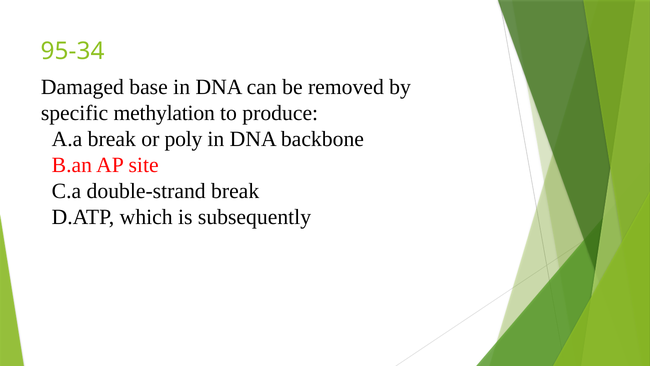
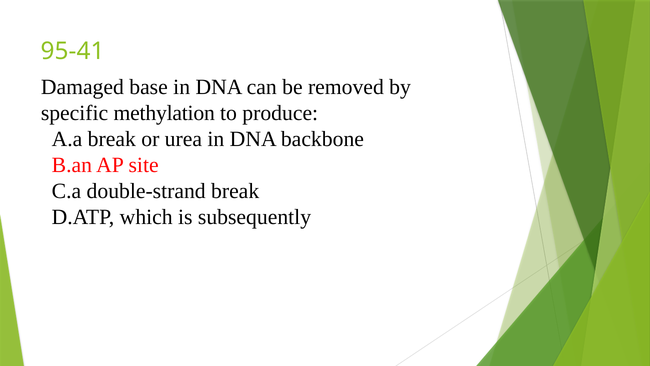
95-34: 95-34 -> 95-41 (73, 51)
poly: poly -> urea (183, 139)
